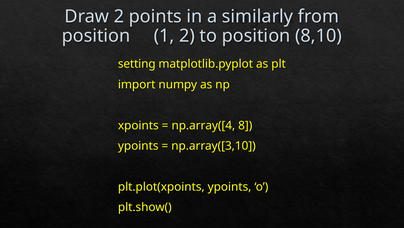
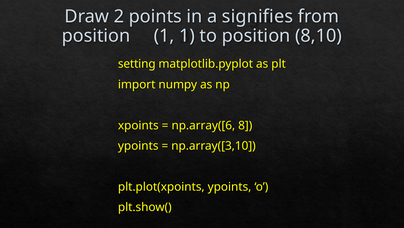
similarly: similarly -> signifies (258, 16)
1 2: 2 -> 1 (187, 36)
np.array([4: np.array([4 -> np.array([6 (203, 125)
